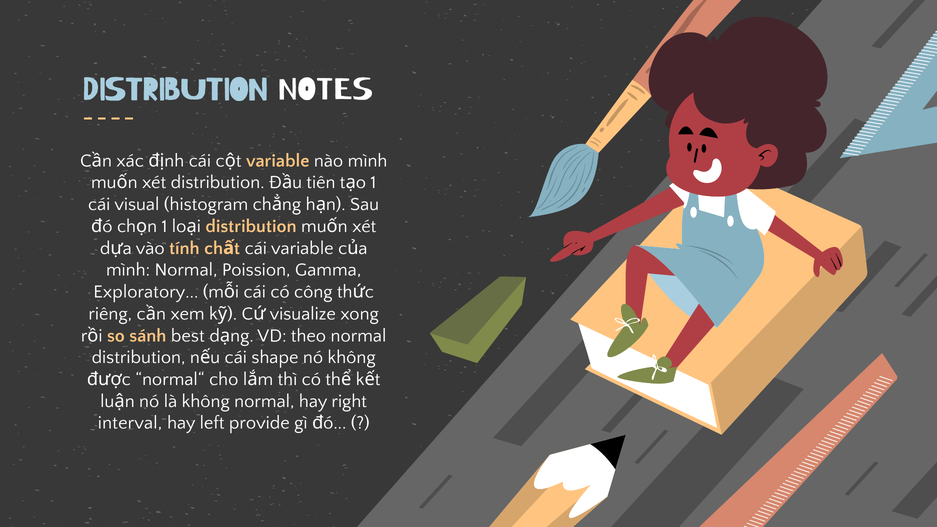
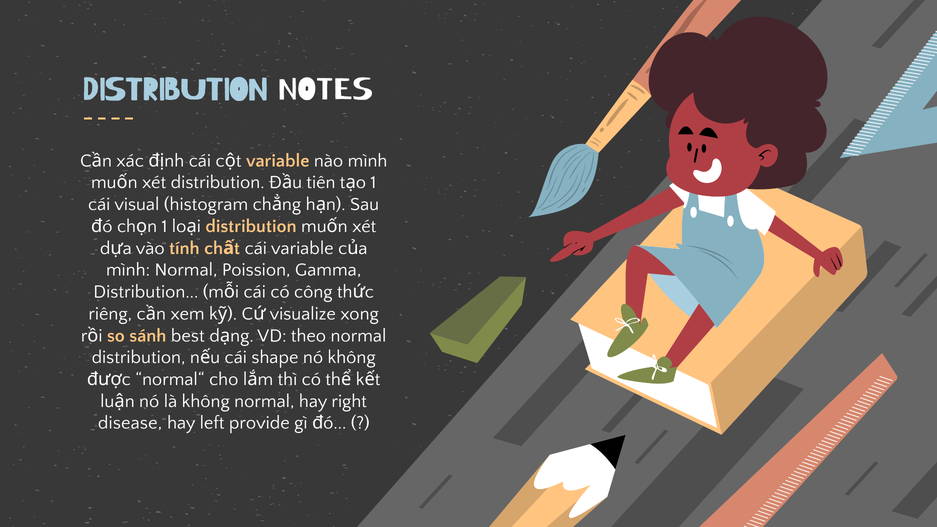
Exploratory: Exploratory -> Distribution (146, 292)
interval: interval -> disease (130, 423)
